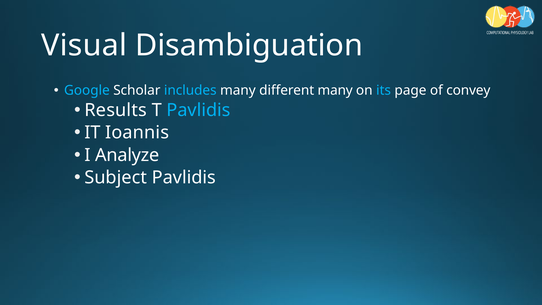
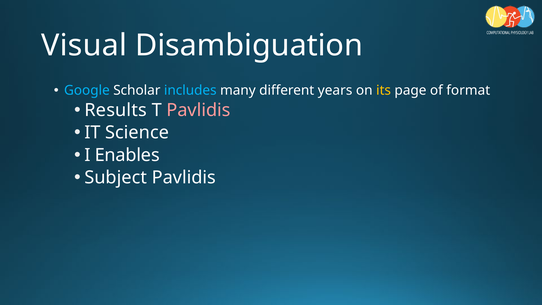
different many: many -> years (335, 90)
its colour: light blue -> yellow (384, 90)
convey: convey -> format (468, 90)
Pavlidis colour: light blue -> pink (199, 110)
Ioannis: Ioannis -> Science (137, 133)
Analyze: Analyze -> Enables (127, 155)
